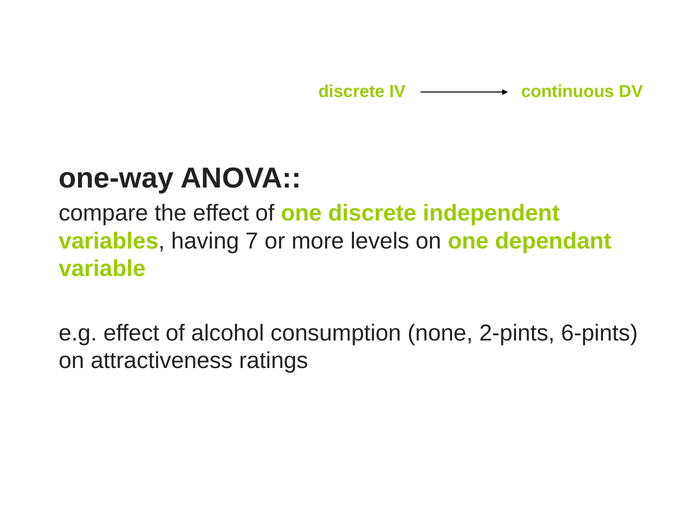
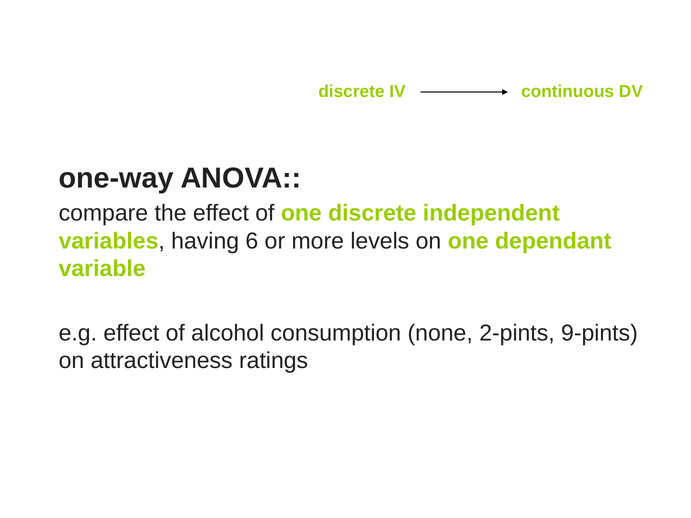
7: 7 -> 6 (252, 241)
6-pints: 6-pints -> 9-pints (599, 333)
